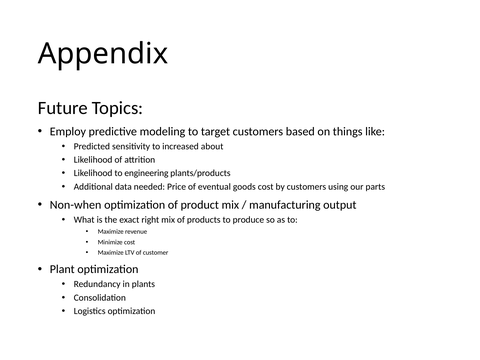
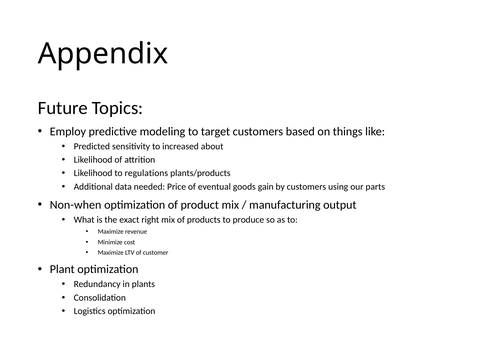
engineering: engineering -> regulations (146, 173)
goods cost: cost -> gain (266, 187)
